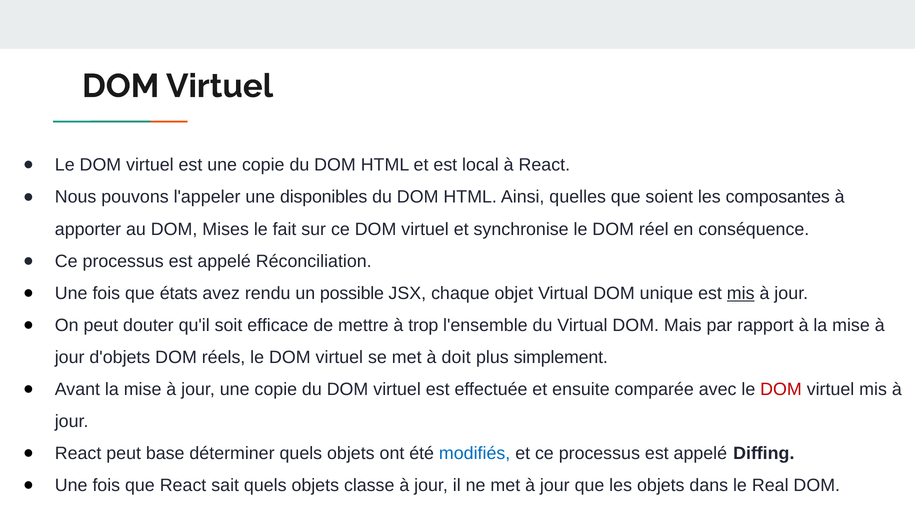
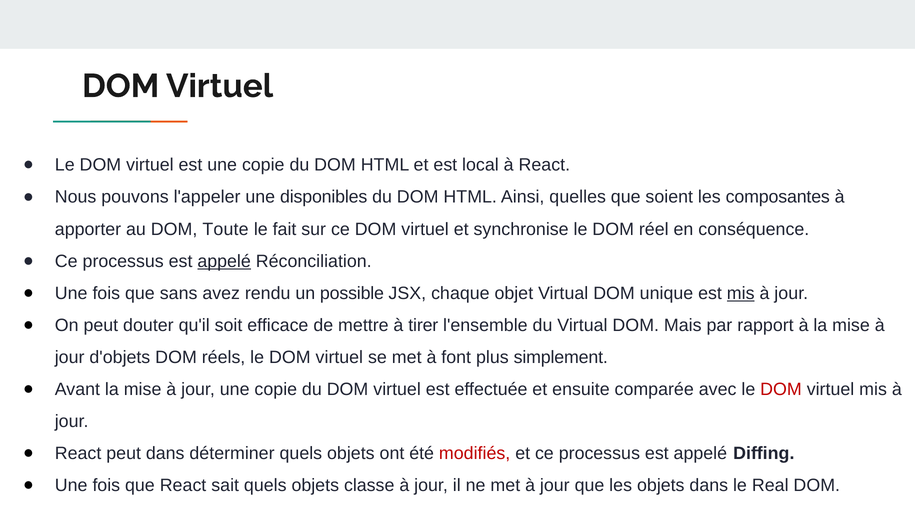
Mises: Mises -> Toute (226, 229)
appelé underline: none -> present (224, 261)
états: états -> sans (179, 293)
trop: trop -> tirer (423, 325)
doit: doit -> font (456, 357)
peut base: base -> dans (165, 453)
modifiés colour: blue -> red (475, 453)
